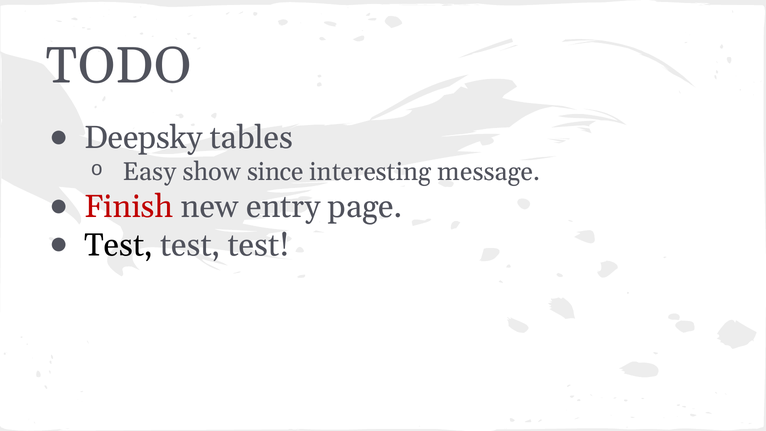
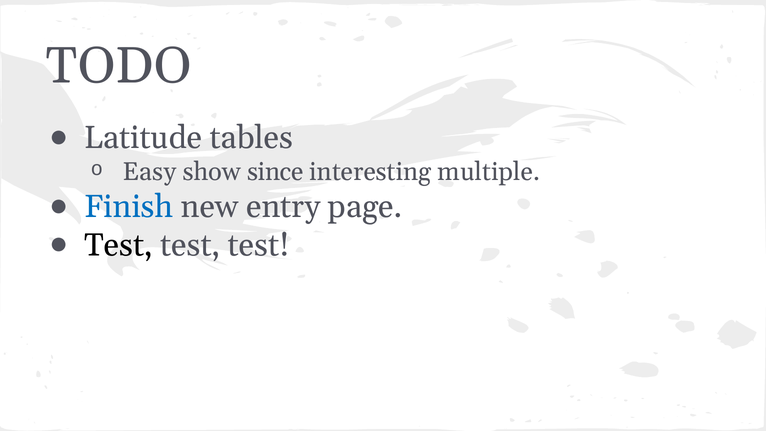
Deepsky: Deepsky -> Latitude (143, 138)
message: message -> multiple (489, 172)
Finish colour: red -> blue (129, 207)
